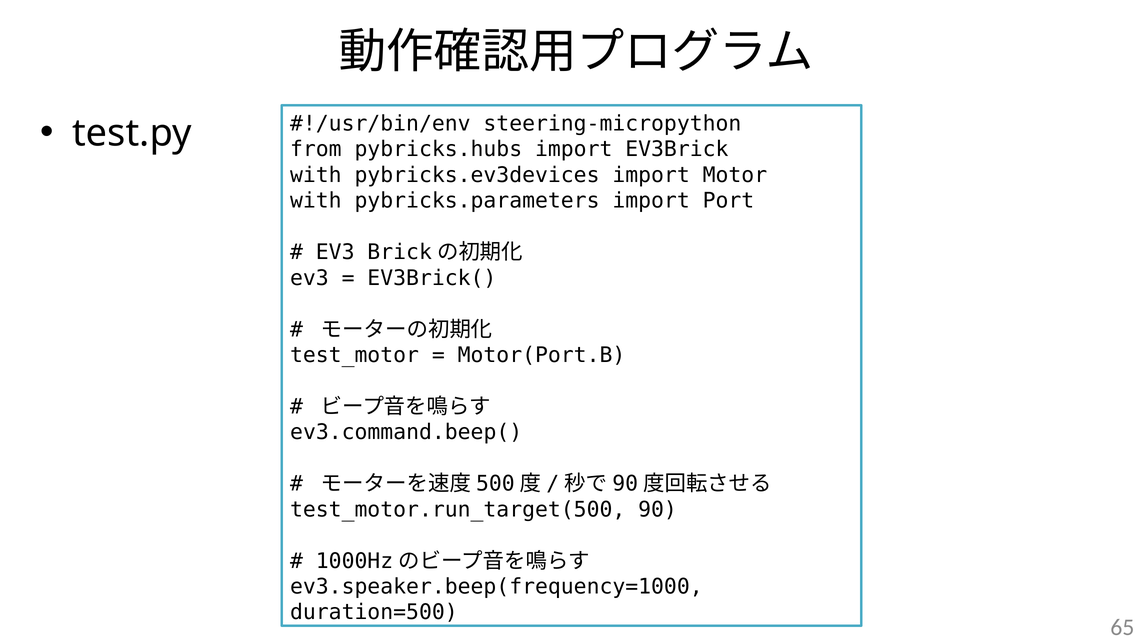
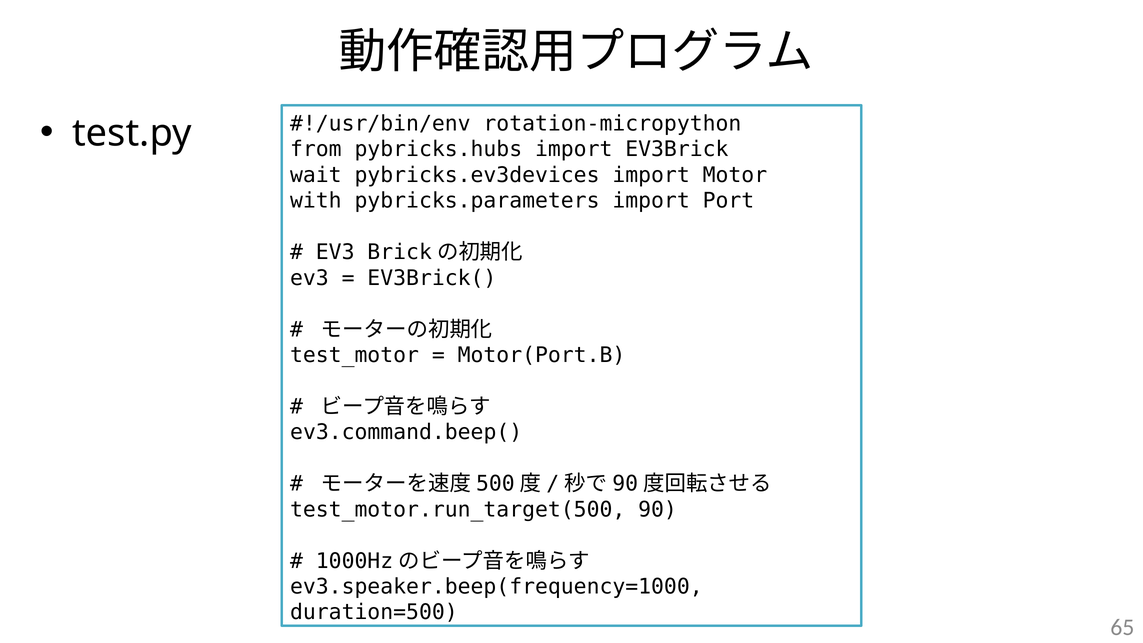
steering-micropython: steering-micropython -> rotation-micropython (612, 124)
with: with -> wait (316, 175)
